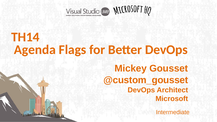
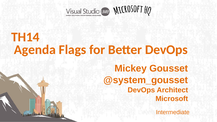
@custom_gousset: @custom_gousset -> @system_gousset (146, 80)
